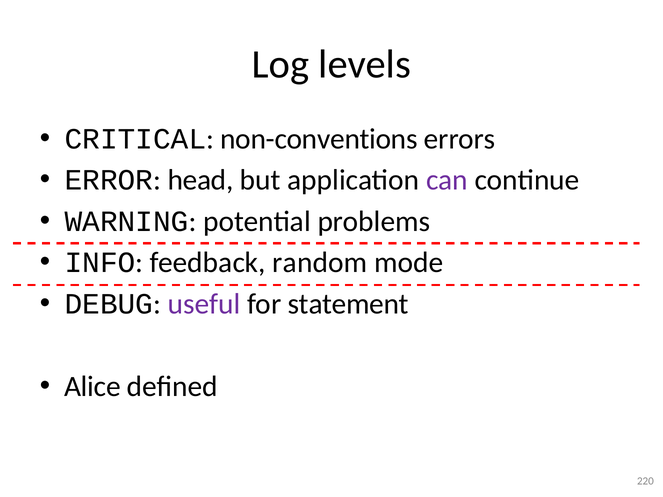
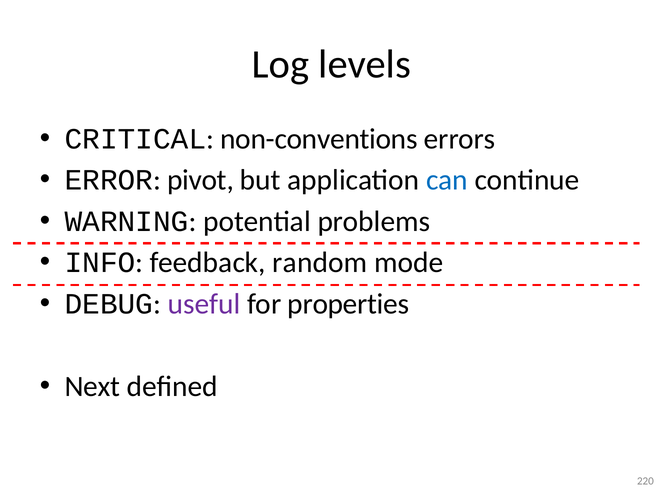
head: head -> pivot (201, 180)
can colour: purple -> blue (447, 180)
statement: statement -> properties (348, 304)
Alice: Alice -> Next (92, 387)
